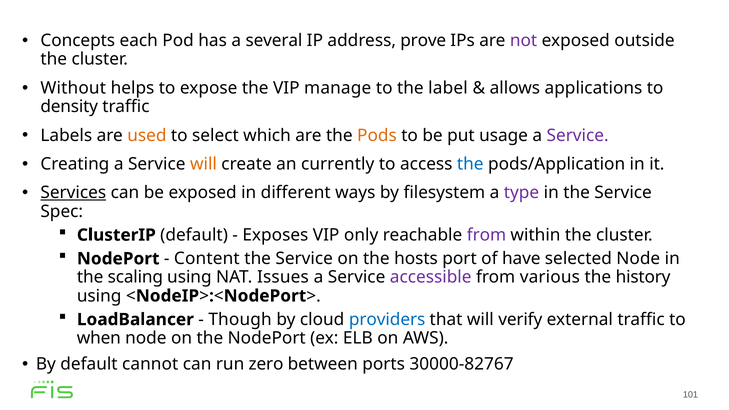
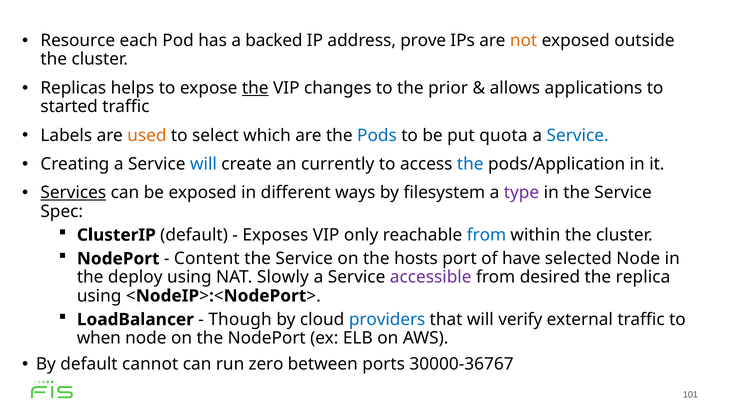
Concepts: Concepts -> Resource (78, 41)
several: several -> backed (274, 41)
not colour: purple -> orange (524, 41)
Without: Without -> Replicas (73, 88)
the underline: none -> present (255, 88)
manage: manage -> changes (338, 88)
label: label -> prior (448, 88)
density: density -> started (69, 107)
Pods colour: orange -> blue (377, 135)
usage: usage -> quota (503, 135)
Service colour: purple -> blue (578, 135)
will colour: orange -> blue (203, 164)
from colour: purple -> blue (486, 235)
scaling: scaling -> deploy (135, 277)
Issues: Issues -> Slowly (283, 277)
various: various -> desired (550, 277)
history: history -> replica (643, 277)
30000-82767: 30000-82767 -> 30000-36767 (462, 364)
